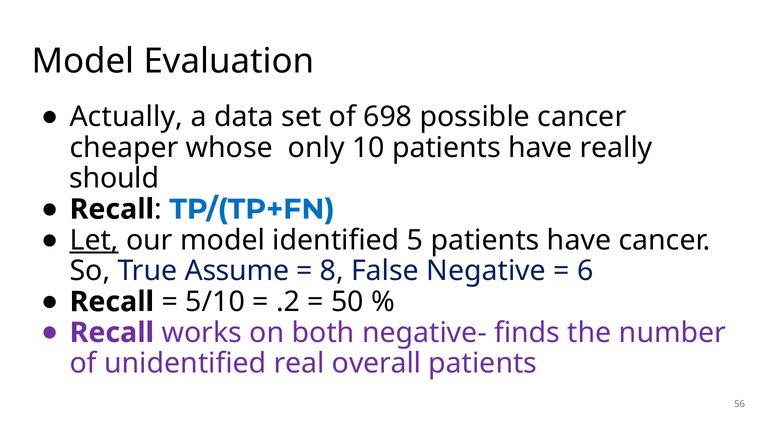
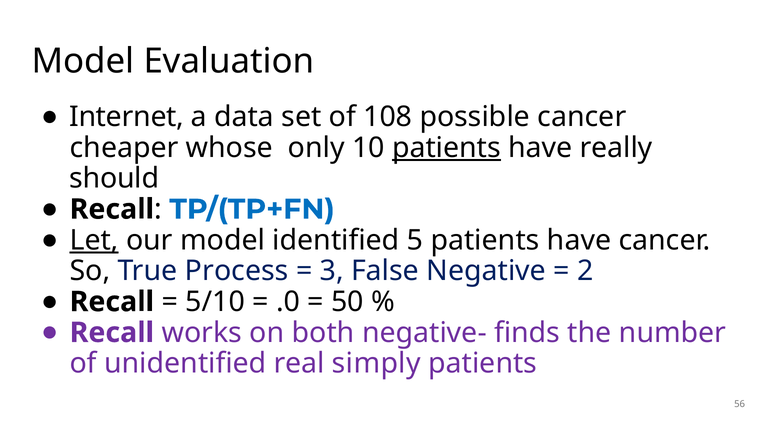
Actually: Actually -> Internet (127, 117)
698: 698 -> 108 (388, 117)
patients underline: none -> present (446, 148)
Assume: Assume -> Process (237, 271)
8: 8 -> 3 (332, 271)
6: 6 -> 2 (585, 271)
.2: .2 -> .0 (288, 302)
overall: overall -> simply (376, 363)
